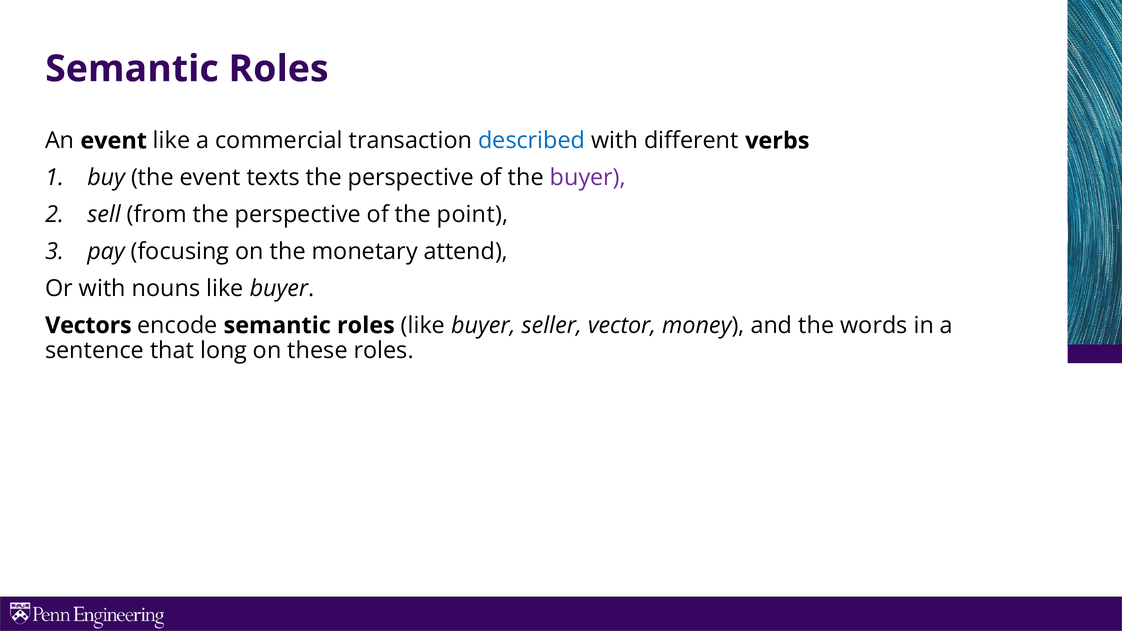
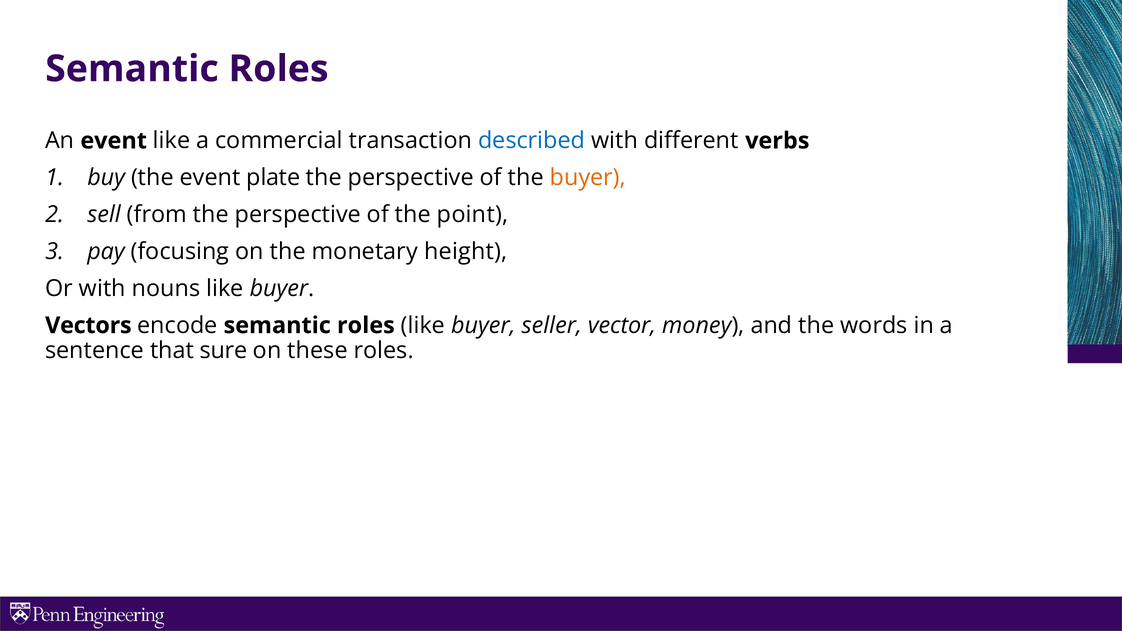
texts: texts -> plate (273, 178)
buyer colour: purple -> orange (588, 178)
attend: attend -> height (466, 252)
long: long -> sure (224, 351)
